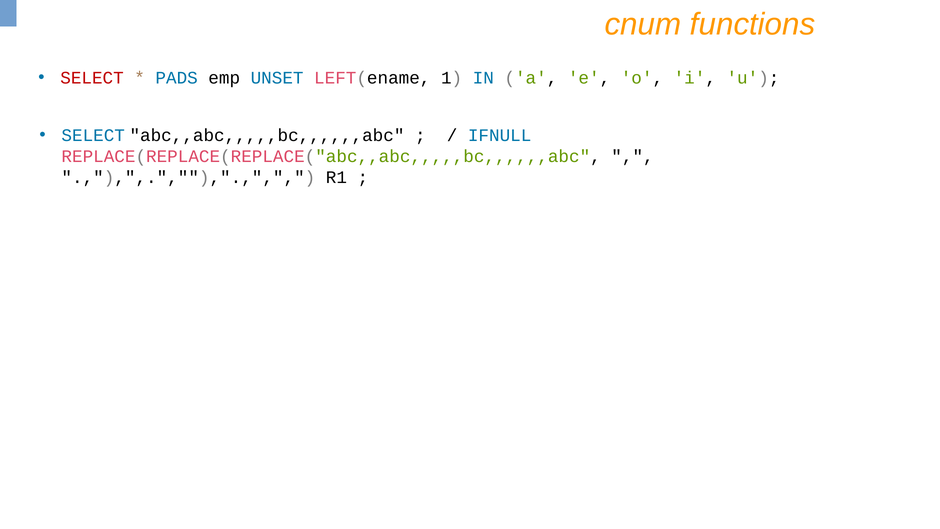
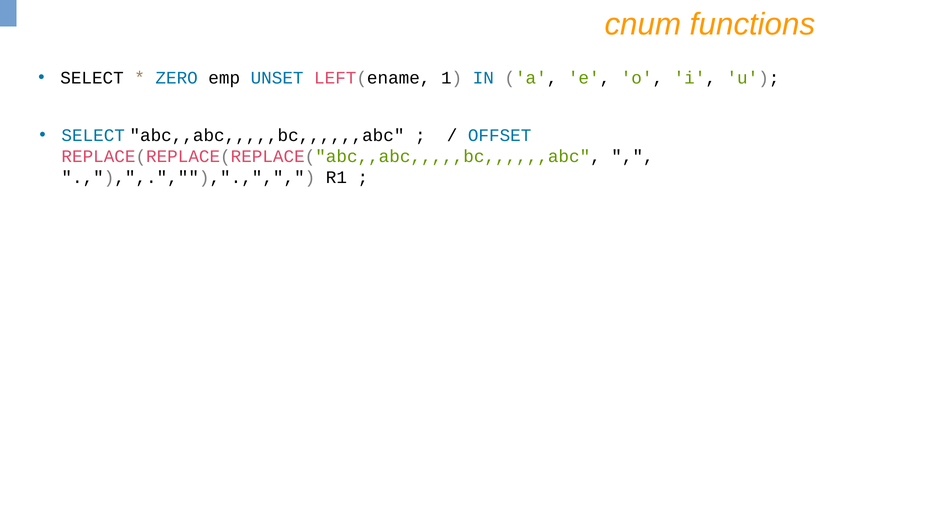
SELECT colour: red -> black (92, 78)
PADS: PADS -> ZERO (177, 78)
IFNULL: IFNULL -> OFFSET (500, 135)
